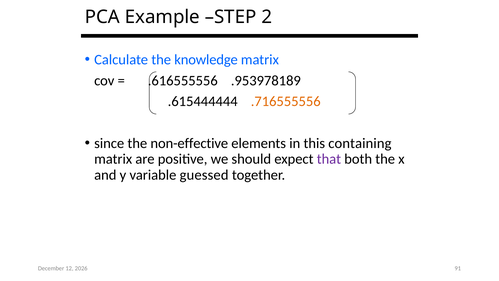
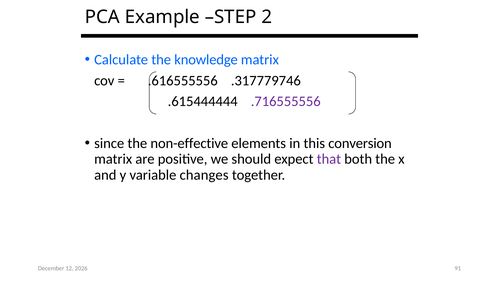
.953978189: .953978189 -> .317779746 (266, 80)
.716555556 colour: orange -> purple (286, 101)
containing: containing -> conversion (360, 143)
guessed: guessed -> changes (204, 175)
